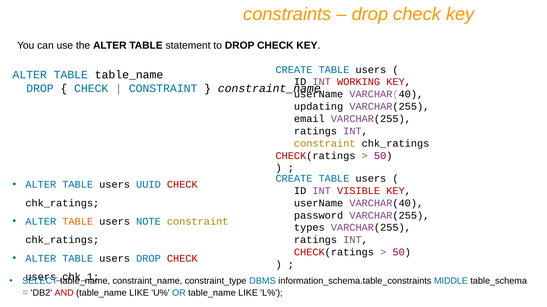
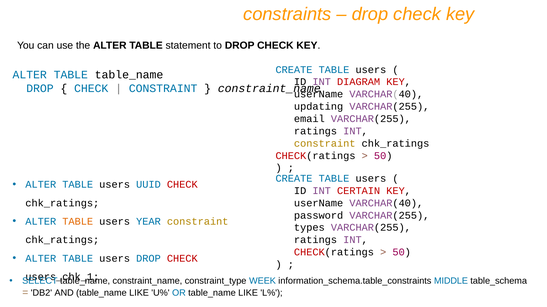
WORKING: WORKING -> DIAGRAM (359, 82)
VISIBLE: VISIBLE -> CERTAIN (359, 191)
NOTE: NOTE -> YEAR (148, 222)
DBMS: DBMS -> WEEK (263, 282)
AND colour: red -> black (64, 294)
